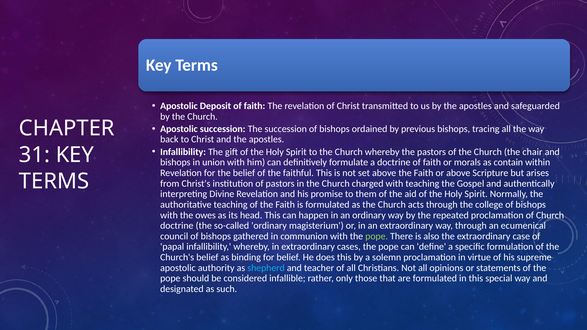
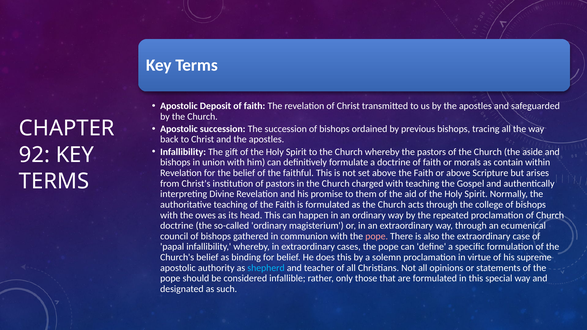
chair: chair -> aside (533, 152)
31: 31 -> 92 (34, 155)
pope colour: light green -> pink (377, 236)
